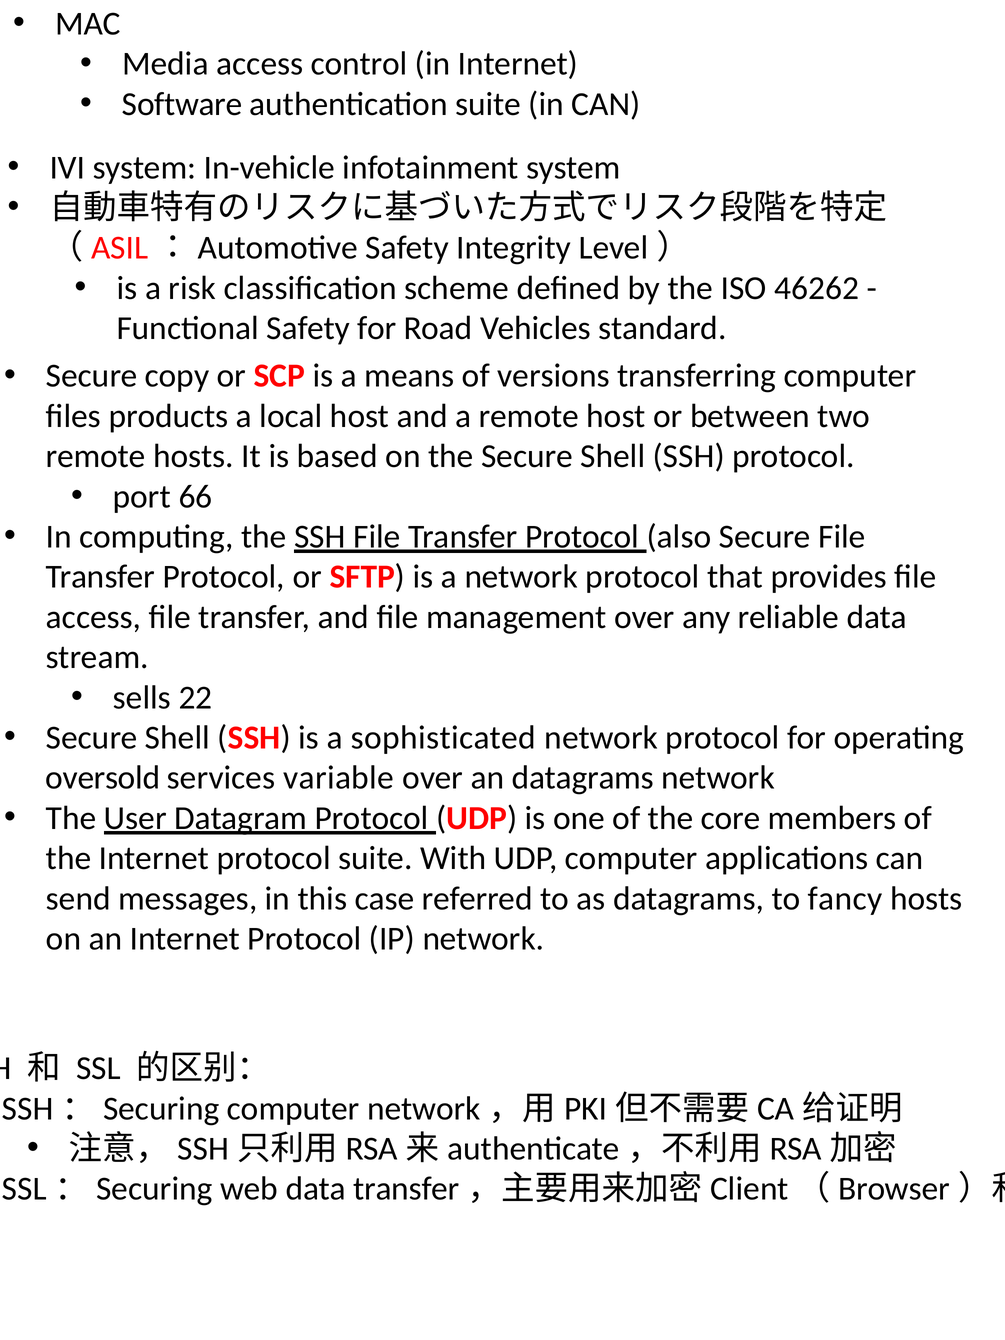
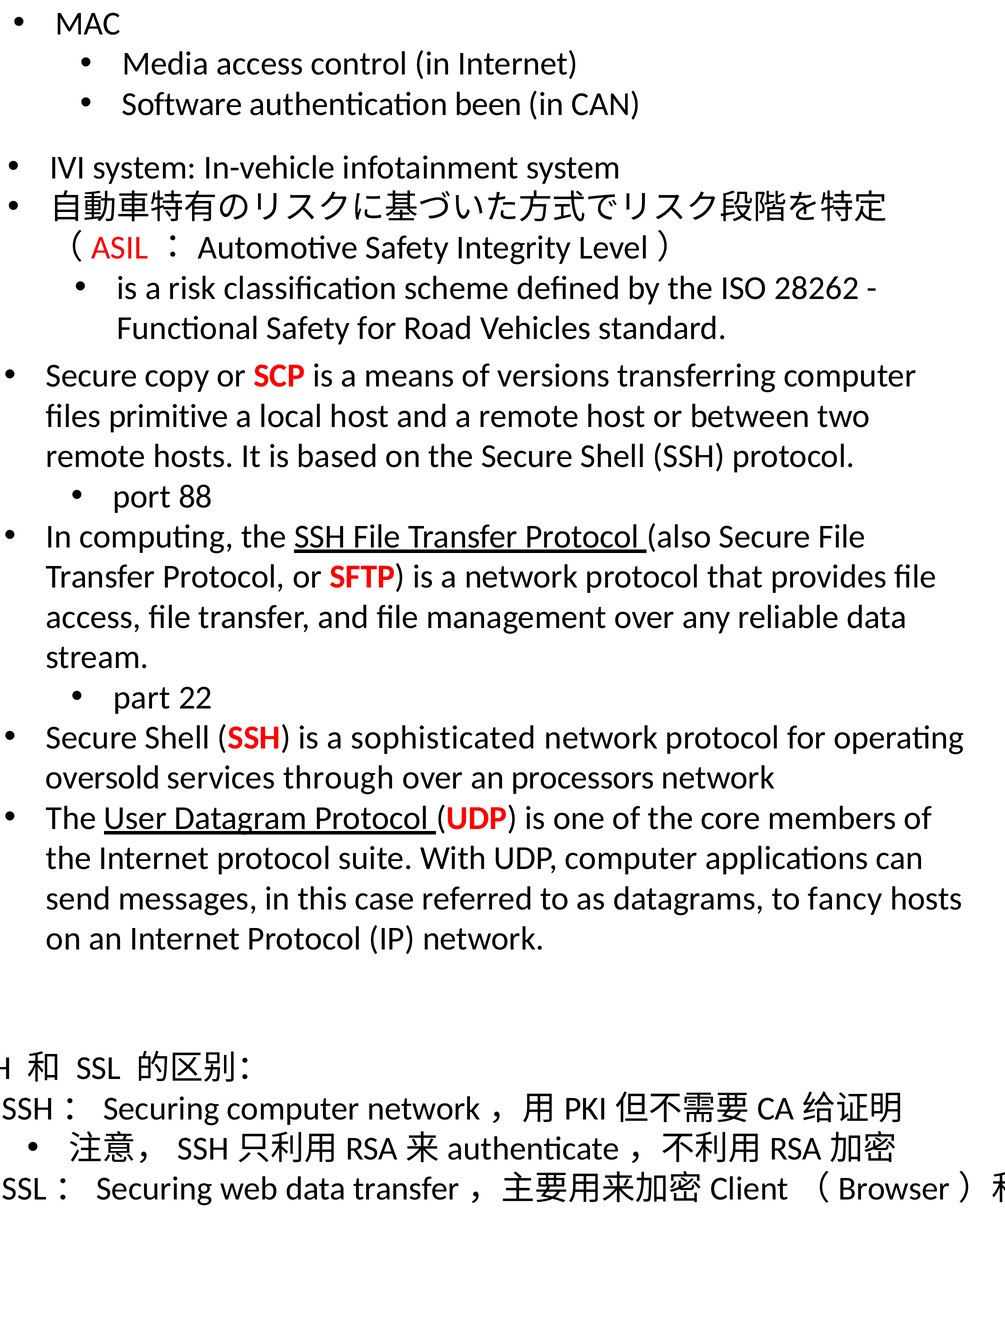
authentication suite: suite -> been (488, 104)
46262: 46262 -> 28262 (817, 288)
products: products -> primitive (169, 416)
66: 66 -> 88 (195, 497)
sells: sells -> part (142, 698)
variable: variable -> through (339, 778)
an datagrams: datagrams -> processors (583, 778)
